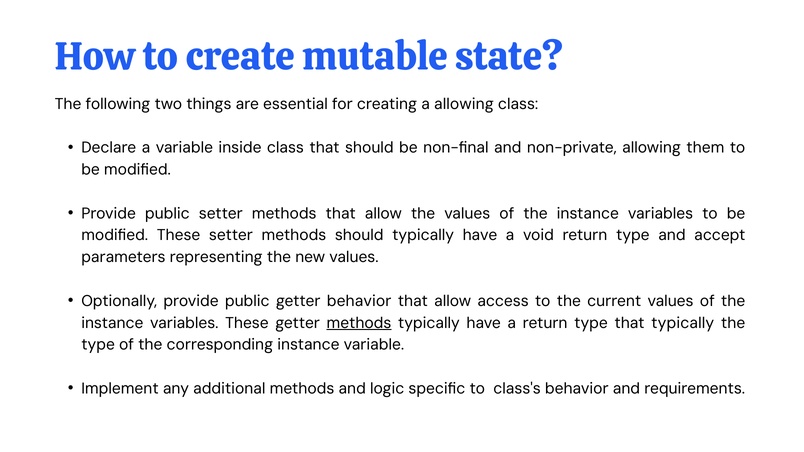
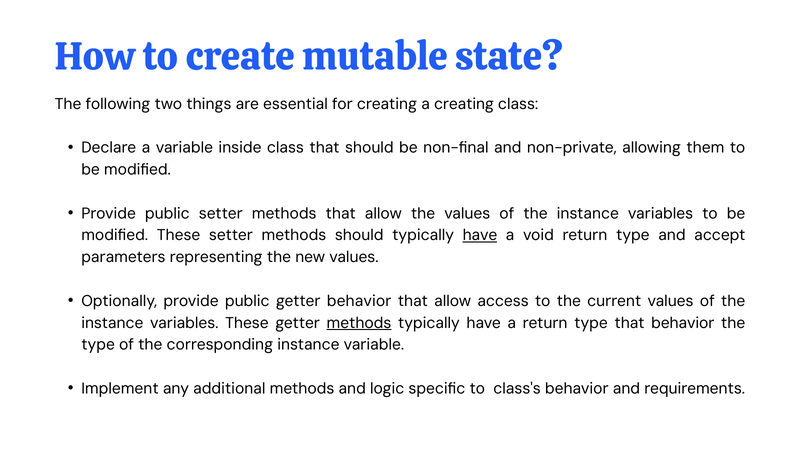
a allowing: allowing -> creating (464, 104)
have underline: none -> present (480, 235)
that typically: typically -> behavior (683, 323)
